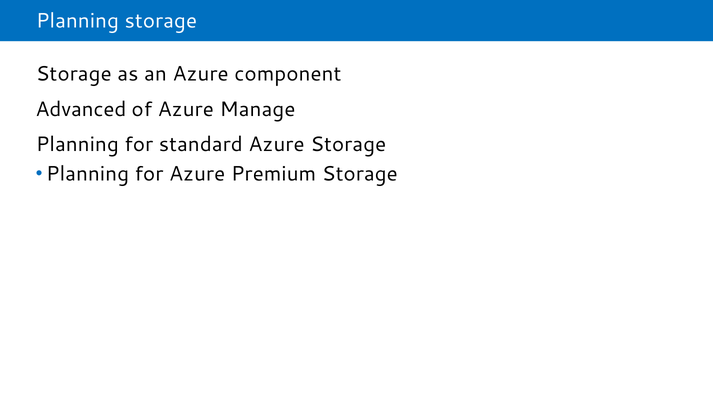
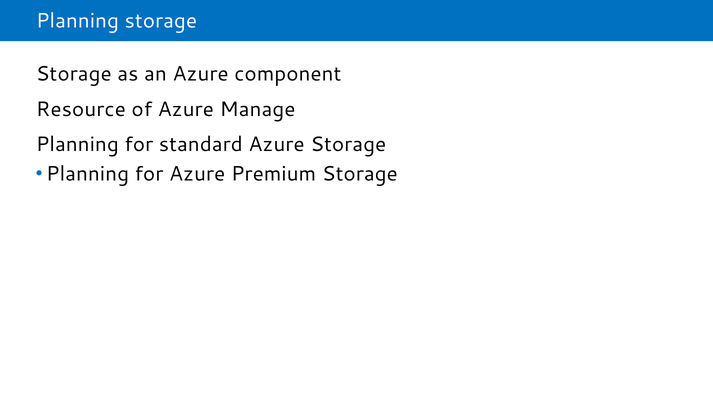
Advanced: Advanced -> Resource (81, 109)
